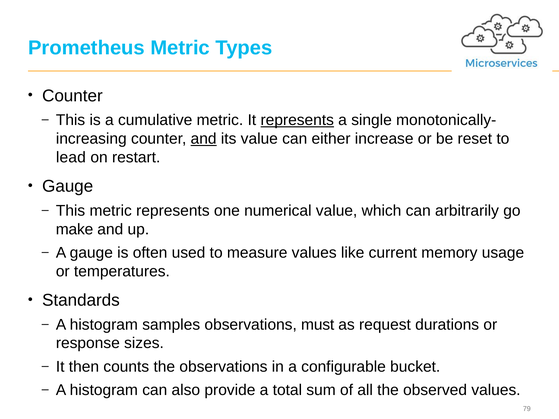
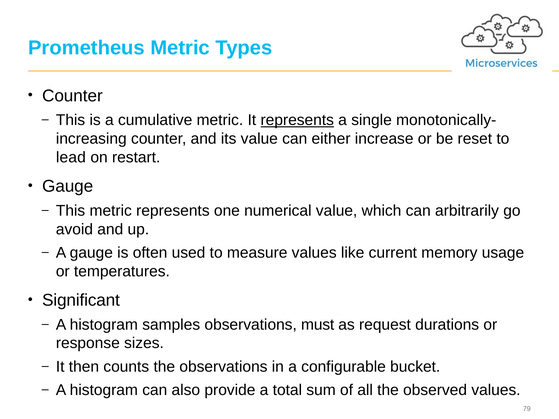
and underline: present -> none (204, 139)
make: make -> avoid (74, 229)
Standards: Standards -> Significant (81, 300)
